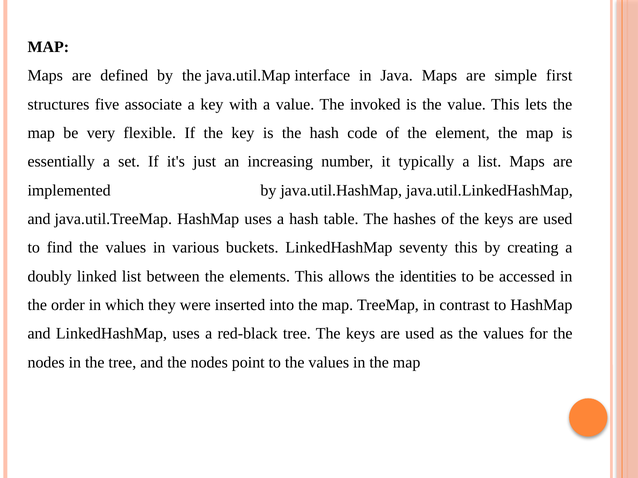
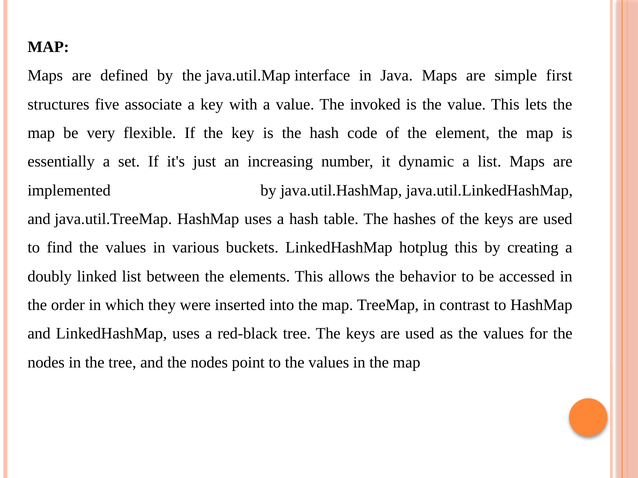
typically: typically -> dynamic (426, 162)
seventy: seventy -> hotplug (424, 248)
identities: identities -> behavior (428, 277)
